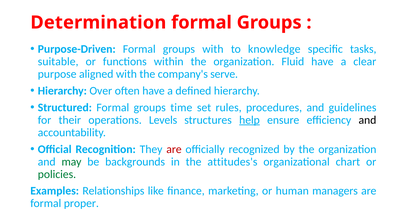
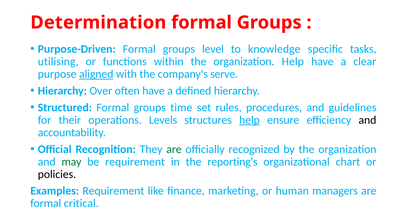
groups with: with -> level (213, 49)
suitable: suitable -> utilising (58, 62)
organization Fluid: Fluid -> Help (293, 62)
aligned underline: none -> present (96, 74)
are colour: red -> green (174, 149)
be backgrounds: backgrounds -> requirement (135, 162)
attitudes's: attitudes's -> reporting's (233, 162)
policies colour: green -> black (57, 174)
Examples Relationships: Relationships -> Requirement (113, 191)
proper: proper -> critical (81, 203)
